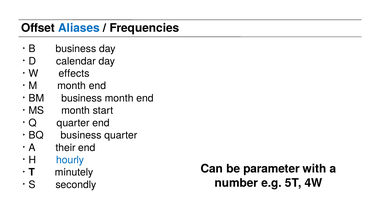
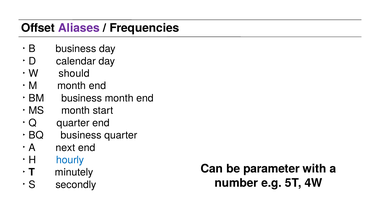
Aliases colour: blue -> purple (79, 28)
effects: effects -> should (74, 74)
their: their -> next (65, 148)
